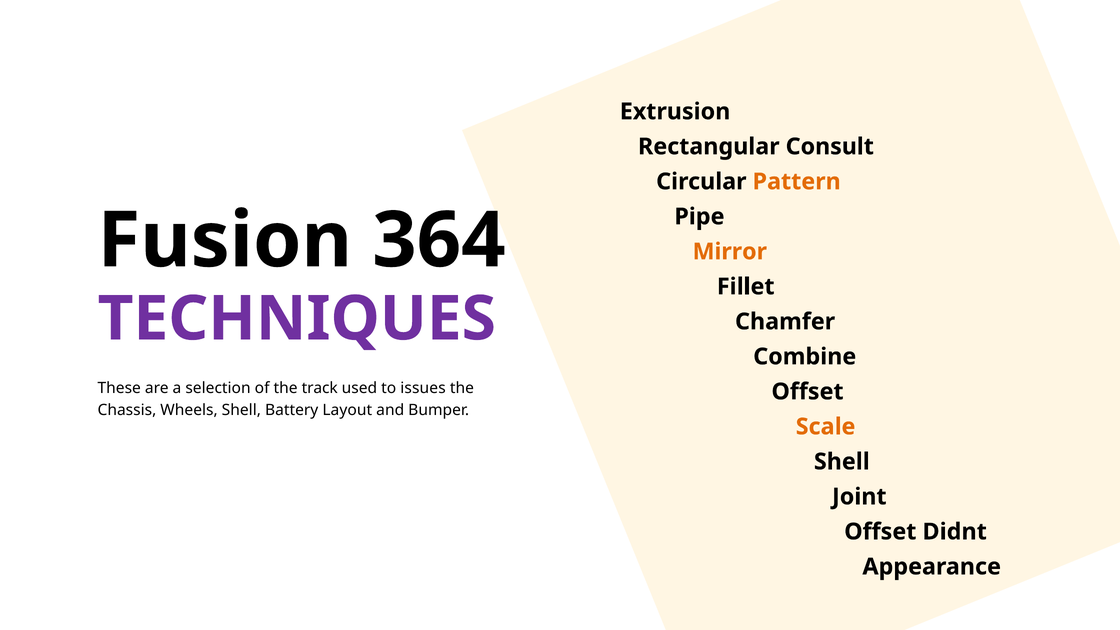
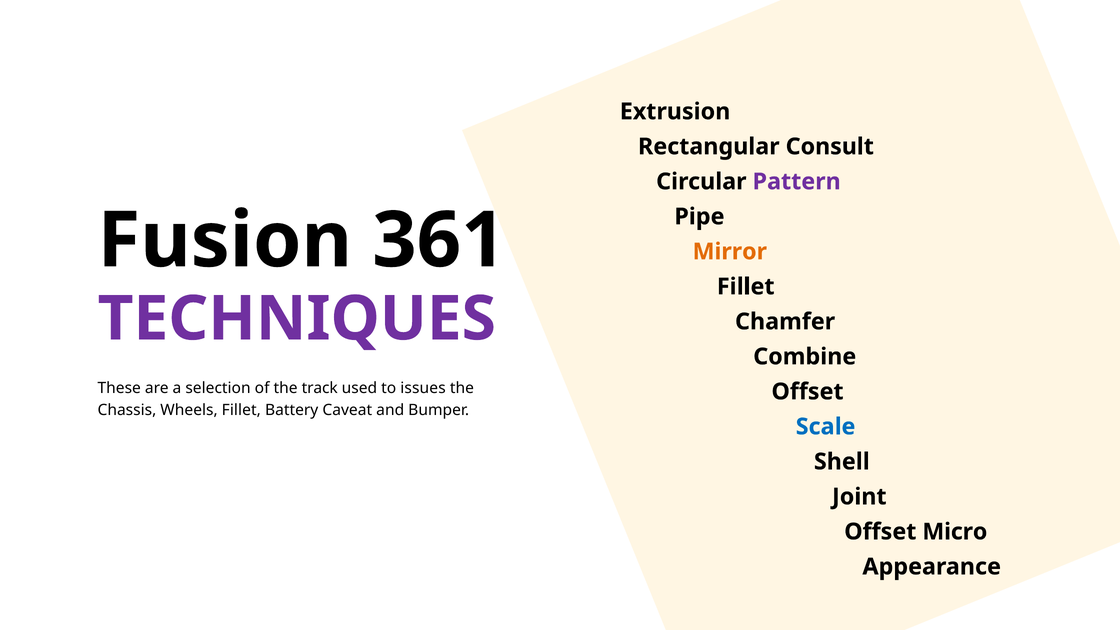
Pattern colour: orange -> purple (797, 182)
364: 364 -> 361 (439, 241)
Wheels Shell: Shell -> Fillet (241, 410)
Layout: Layout -> Caveat (347, 410)
Scale colour: orange -> blue (826, 427)
Didnt: Didnt -> Micro (955, 532)
